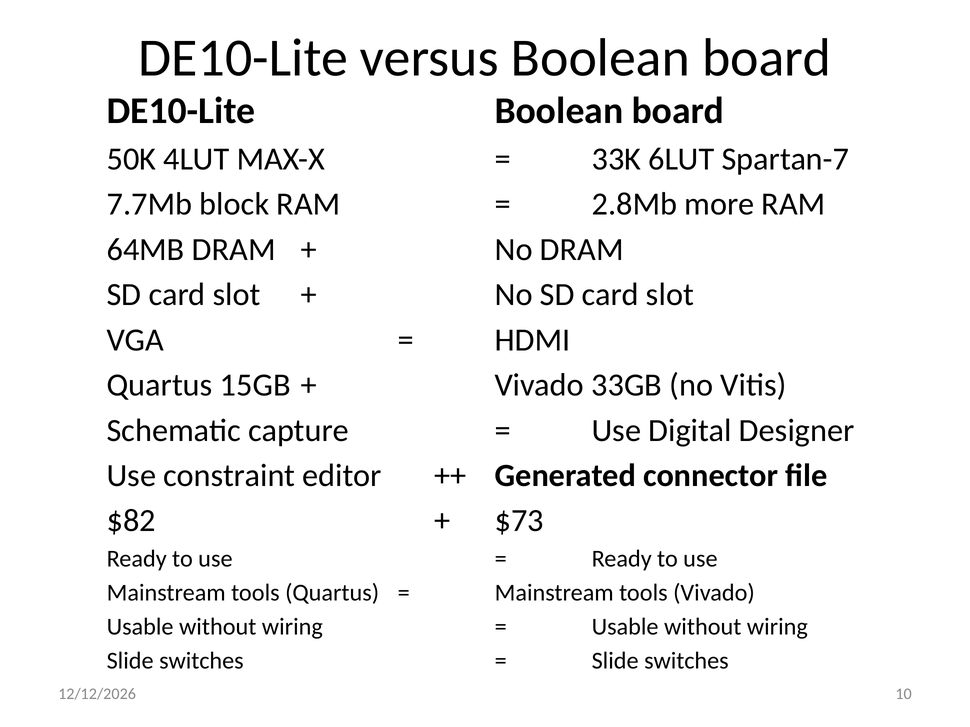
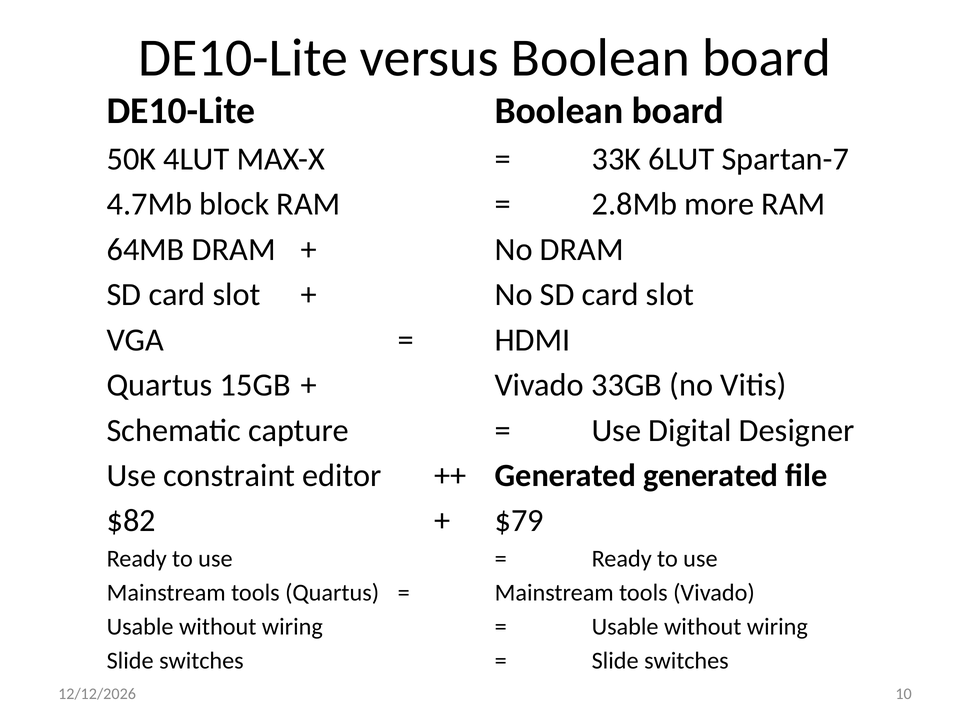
7.7Mb: 7.7Mb -> 4.7Mb (149, 204)
Generated connector: connector -> generated (711, 476)
$73: $73 -> $79 (519, 521)
